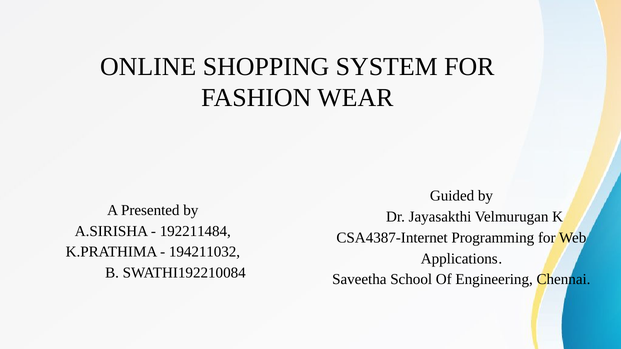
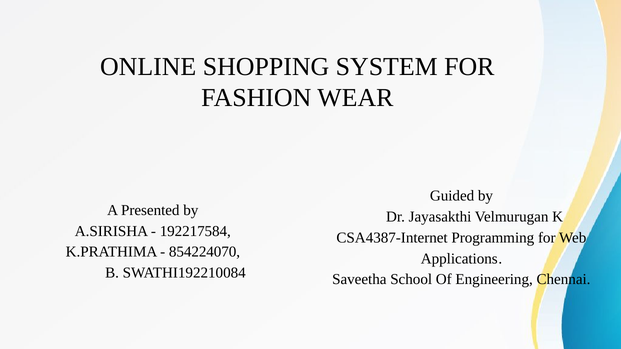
192211484: 192211484 -> 192217584 (195, 231)
194211032: 194211032 -> 854224070 (205, 252)
